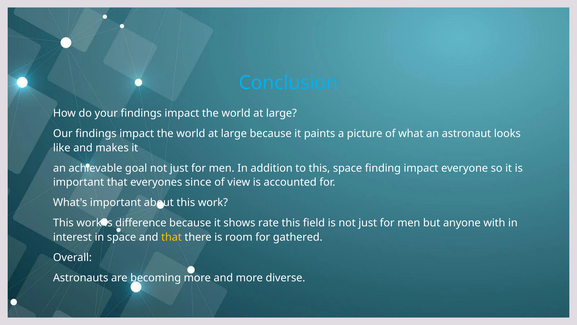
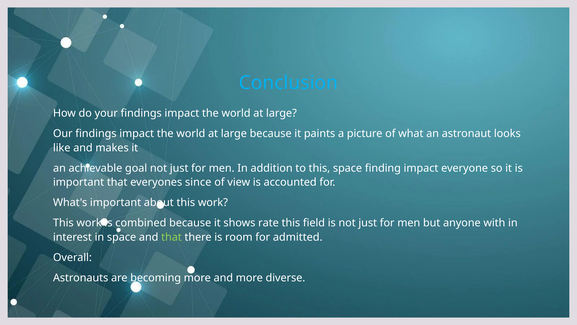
difference: difference -> combined (141, 223)
that colour: yellow -> light green (171, 237)
gathered: gathered -> admitted (298, 237)
